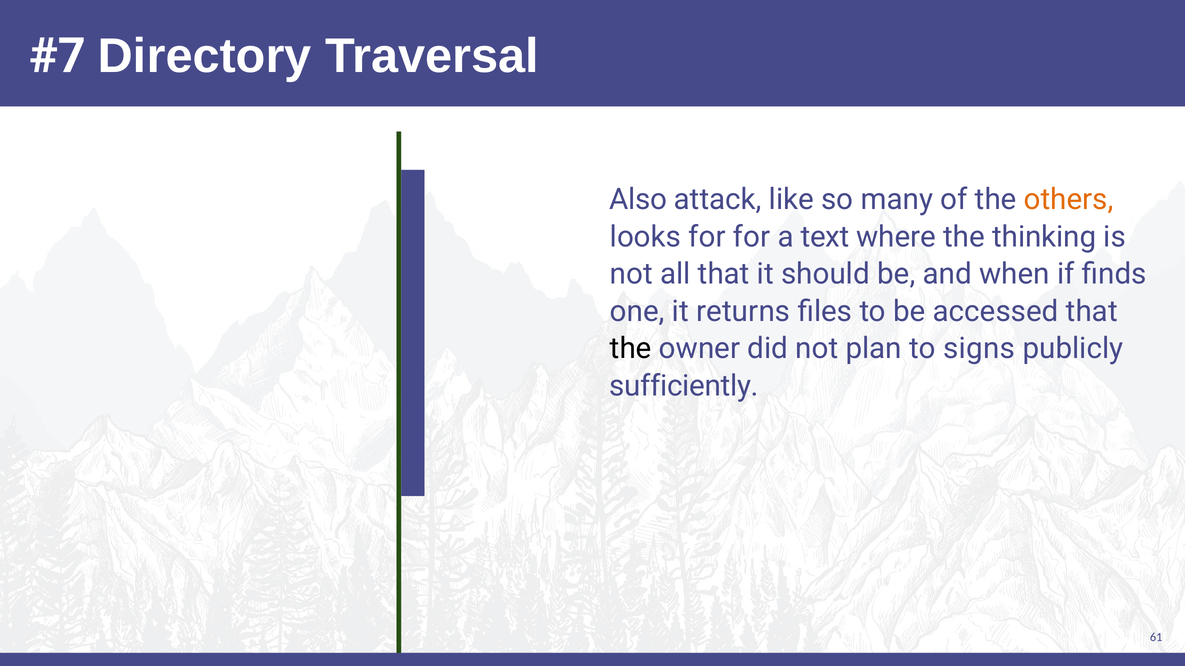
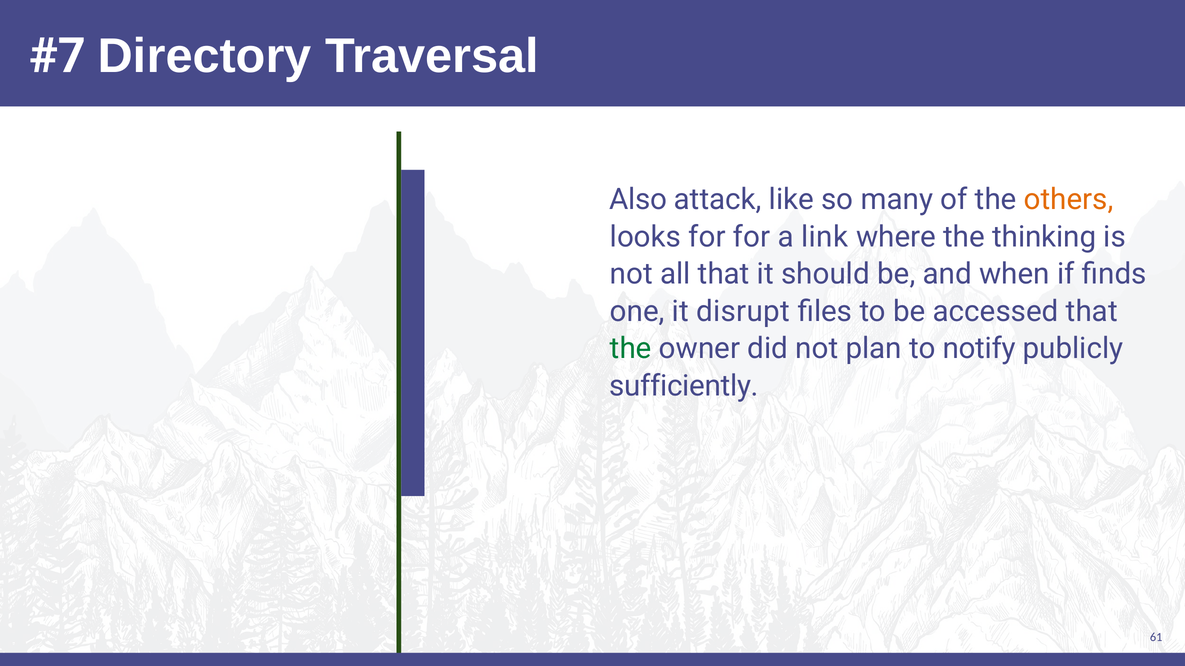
text: text -> link (825, 237)
returns: returns -> disrupt (743, 312)
the colour: black -> green (631, 349)
signs: signs -> notify (979, 349)
